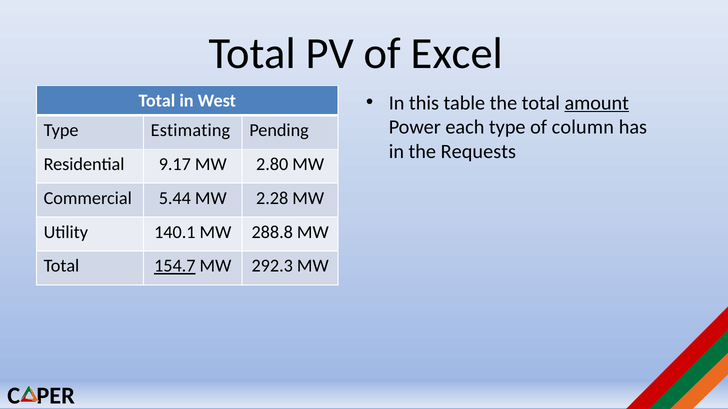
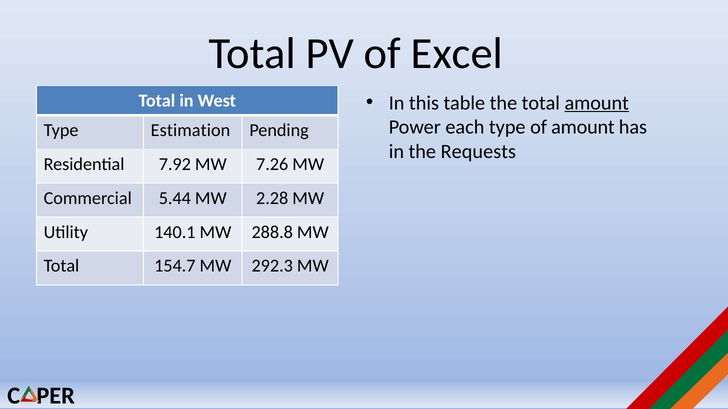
of column: column -> amount (583, 127)
Estimating: Estimating -> Estimation (191, 130)
9.17: 9.17 -> 7.92 (175, 164)
2.80: 2.80 -> 7.26 (272, 164)
154.7 underline: present -> none (175, 266)
